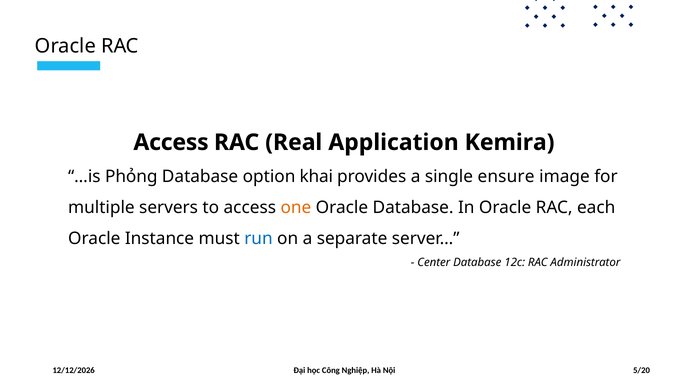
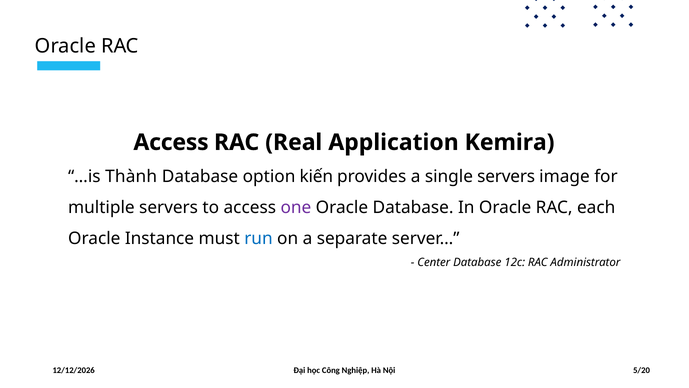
Phỏng: Phỏng -> Thành (131, 176)
khai: khai -> kiến (316, 176)
single ensure: ensure -> servers (506, 176)
one colour: orange -> purple (296, 207)
